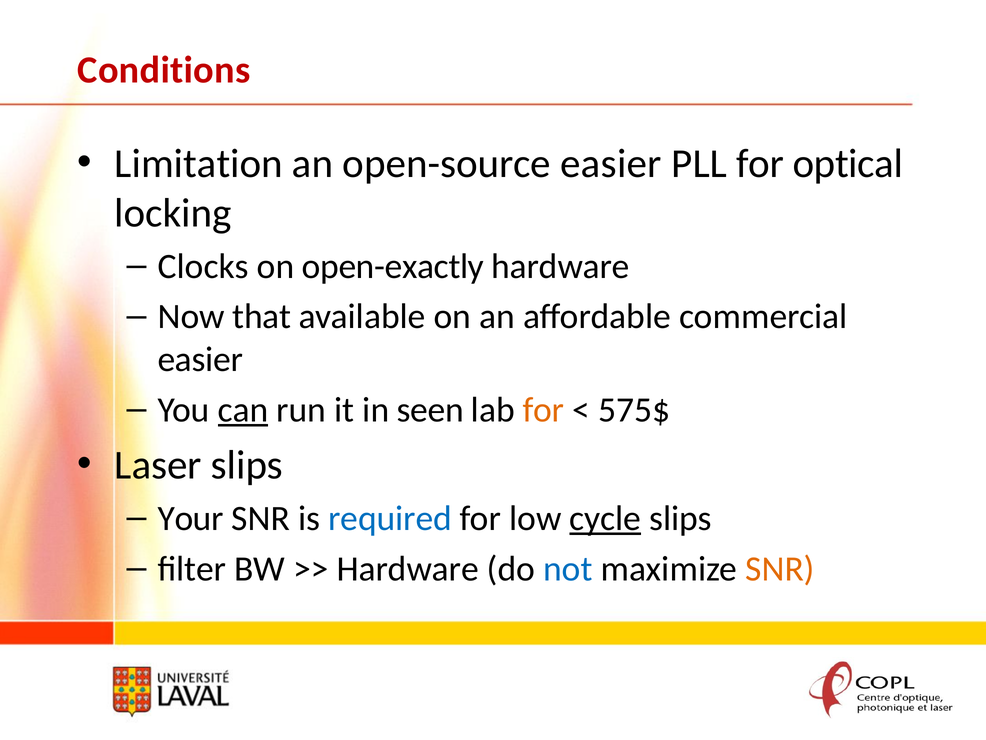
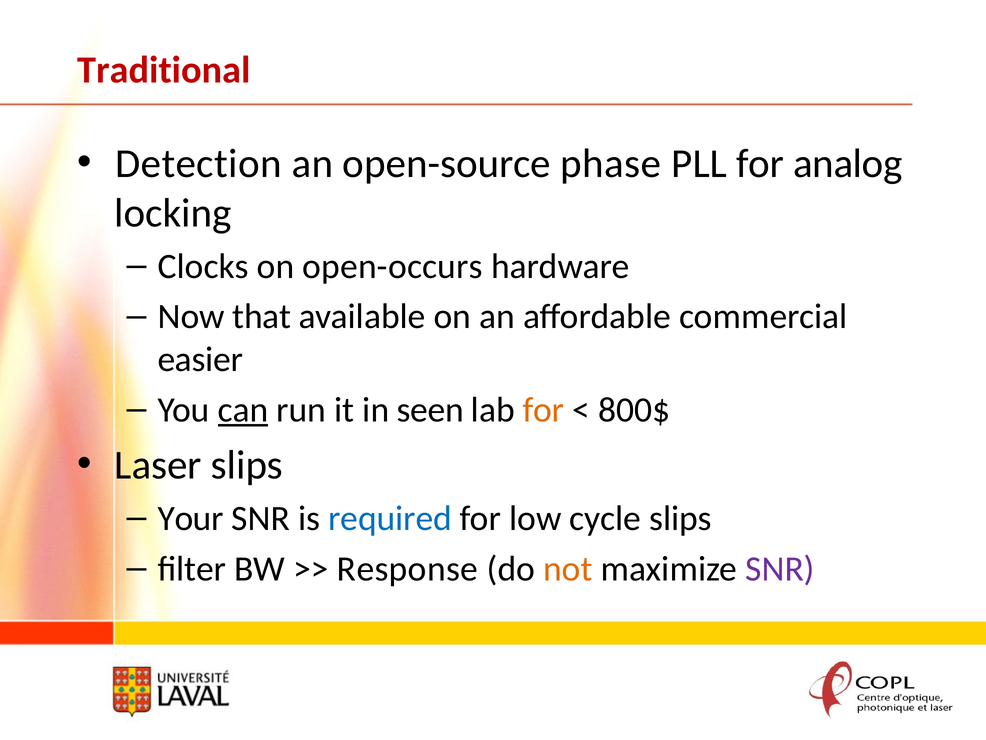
Conditions: Conditions -> Traditional (164, 70)
Limitation: Limitation -> Detection (198, 163)
open-source easier: easier -> phase (611, 163)
optical: optical -> analog (848, 163)
open-exactly: open-exactly -> open-occurs (393, 266)
575$: 575$ -> 800$ (634, 410)
cycle underline: present -> none (605, 518)
Hardware: Hardware -> Response (408, 568)
not colour: blue -> orange (568, 568)
SNR colour: orange -> purple (780, 568)
